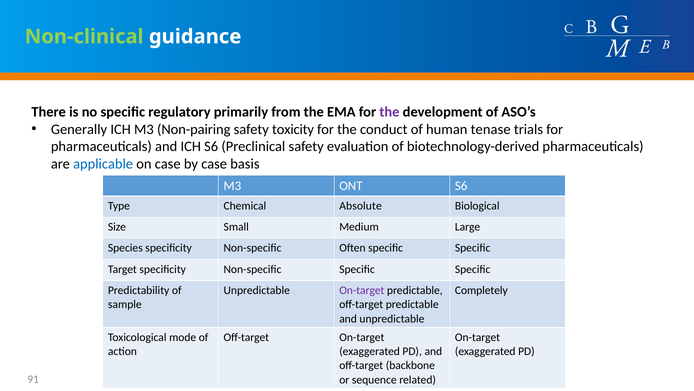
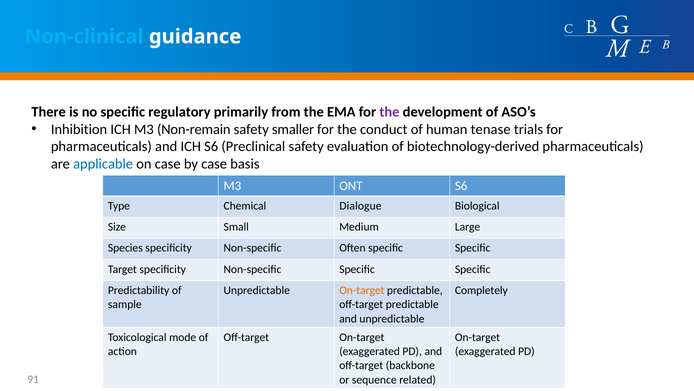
Non-clinical colour: light green -> light blue (84, 37)
Generally: Generally -> Inhibition (79, 129)
Non-pairing: Non-pairing -> Non-remain (194, 129)
toxicity: toxicity -> smaller (293, 129)
Absolute: Absolute -> Dialogue (361, 205)
On-target colour: purple -> orange (362, 290)
